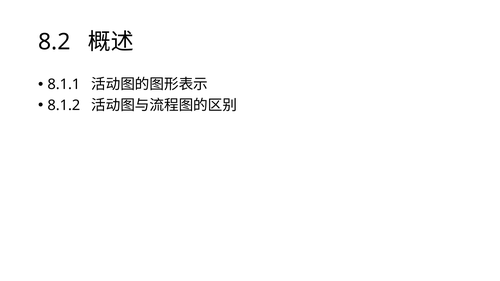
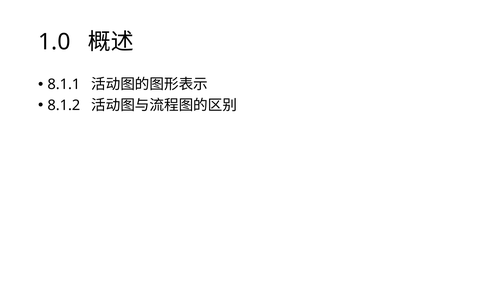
8.2: 8.2 -> 1.0 (54, 42)
